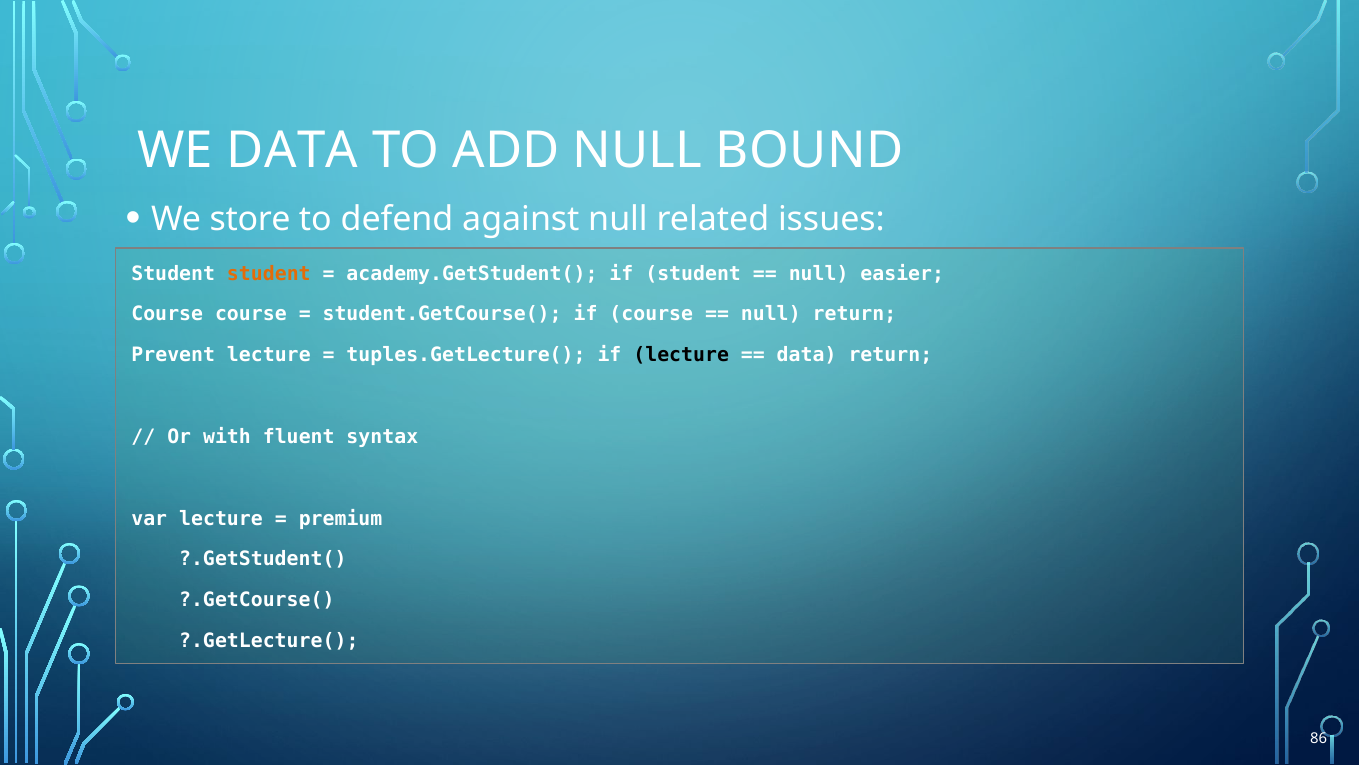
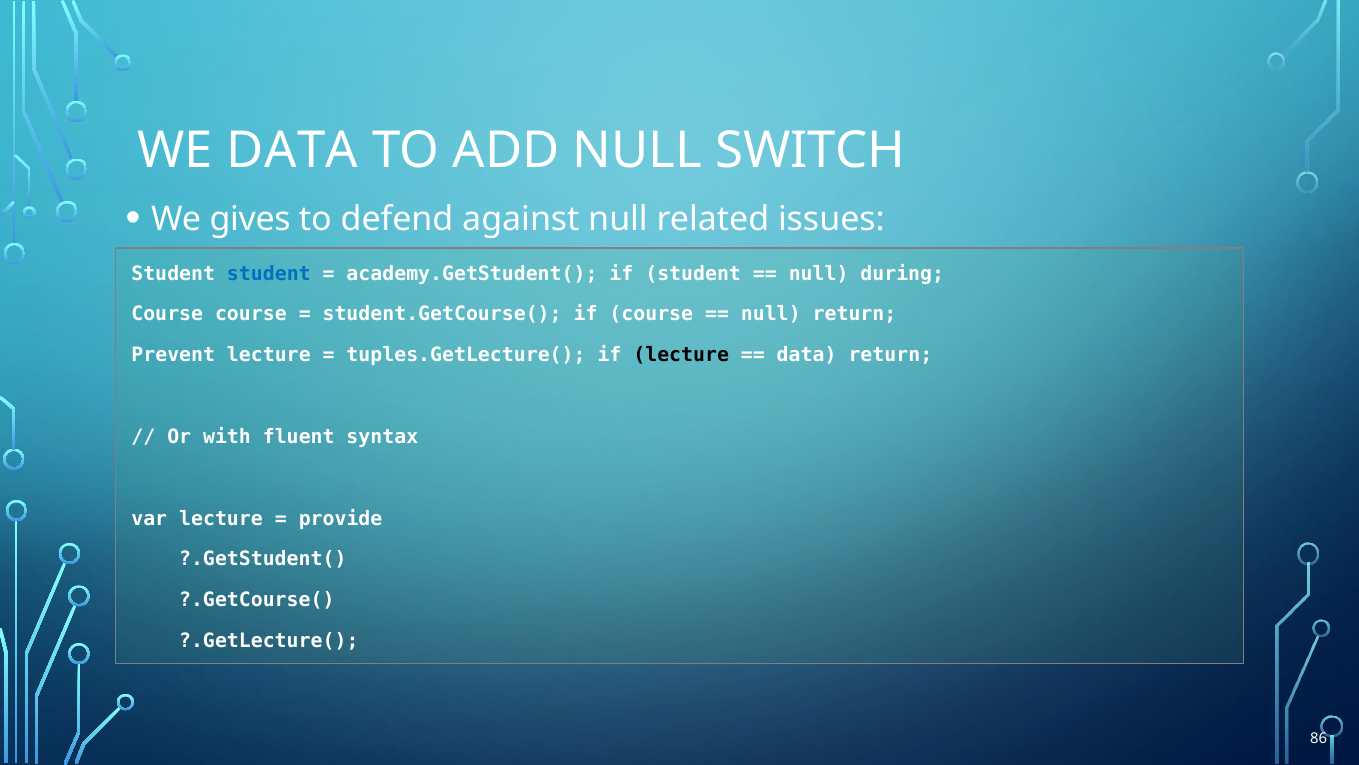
BOUND: BOUND -> SWITCH (810, 151)
store: store -> gives (250, 219)
student colour: orange -> blue (269, 273)
easier: easier -> during (902, 273)
premium: premium -> provide (341, 518)
